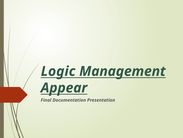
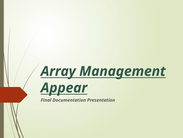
Logic: Logic -> Array (58, 71)
